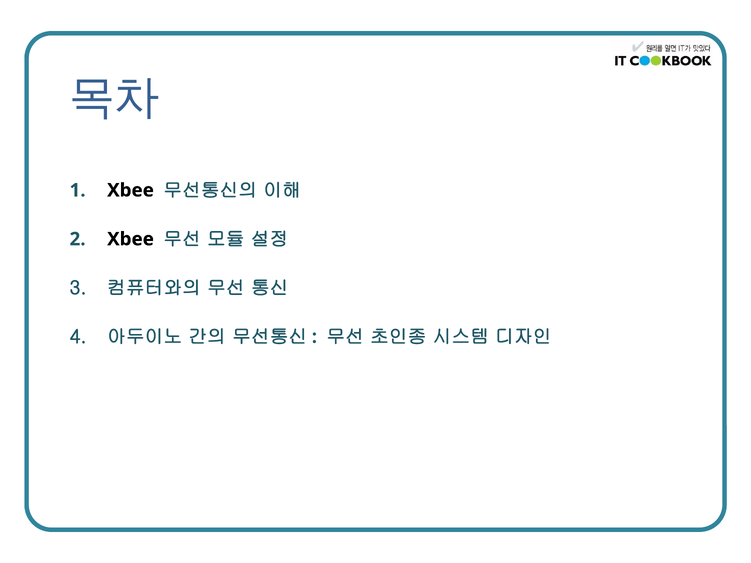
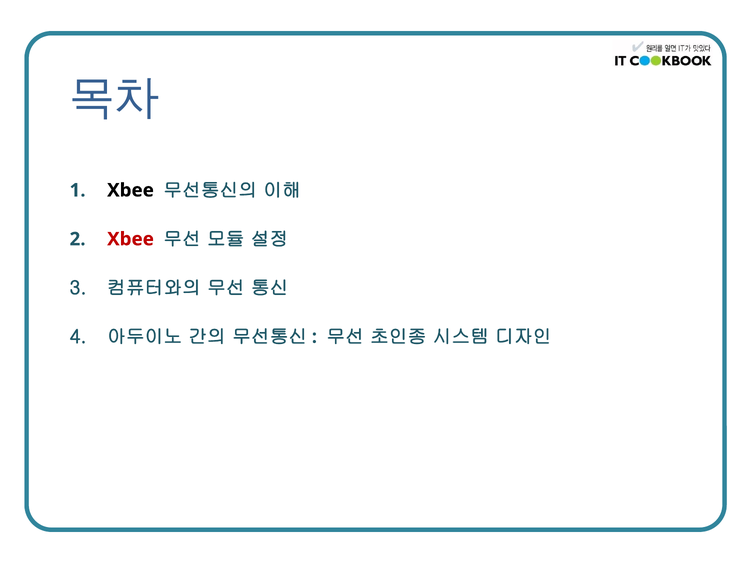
Xbee colour: black -> red (131, 239)
